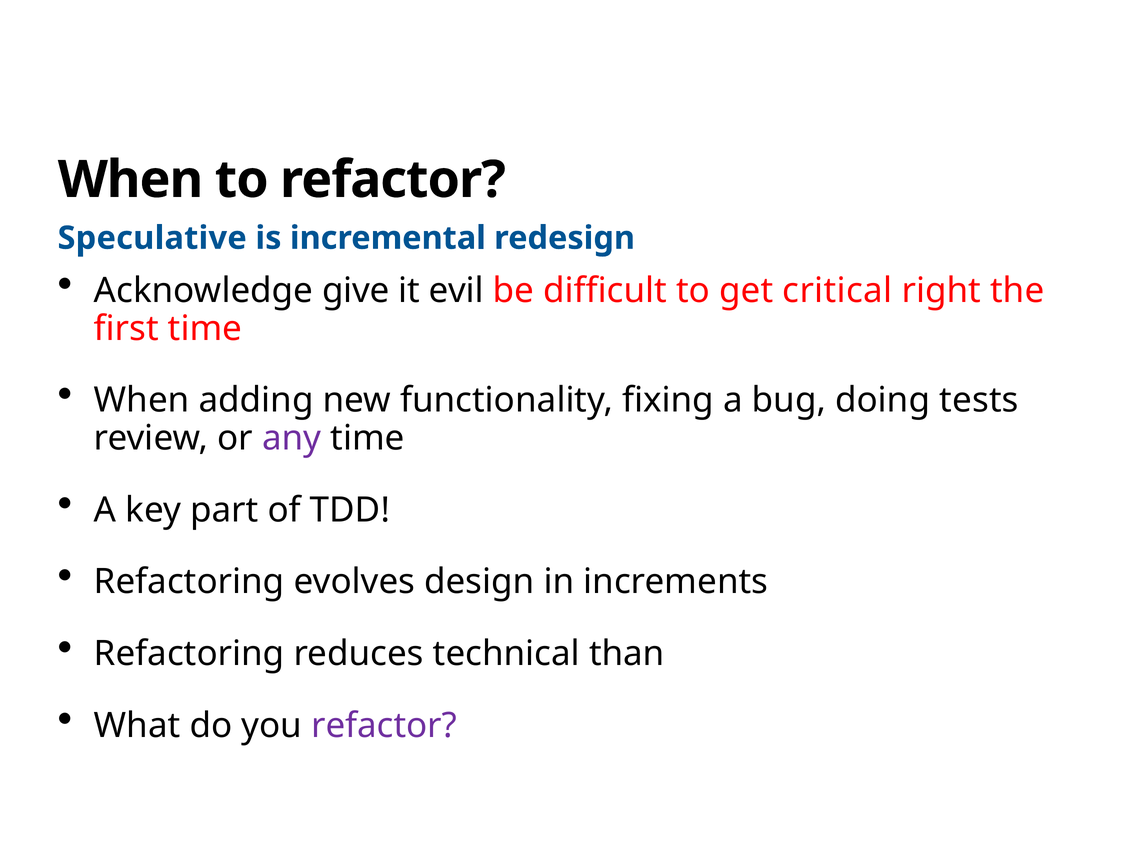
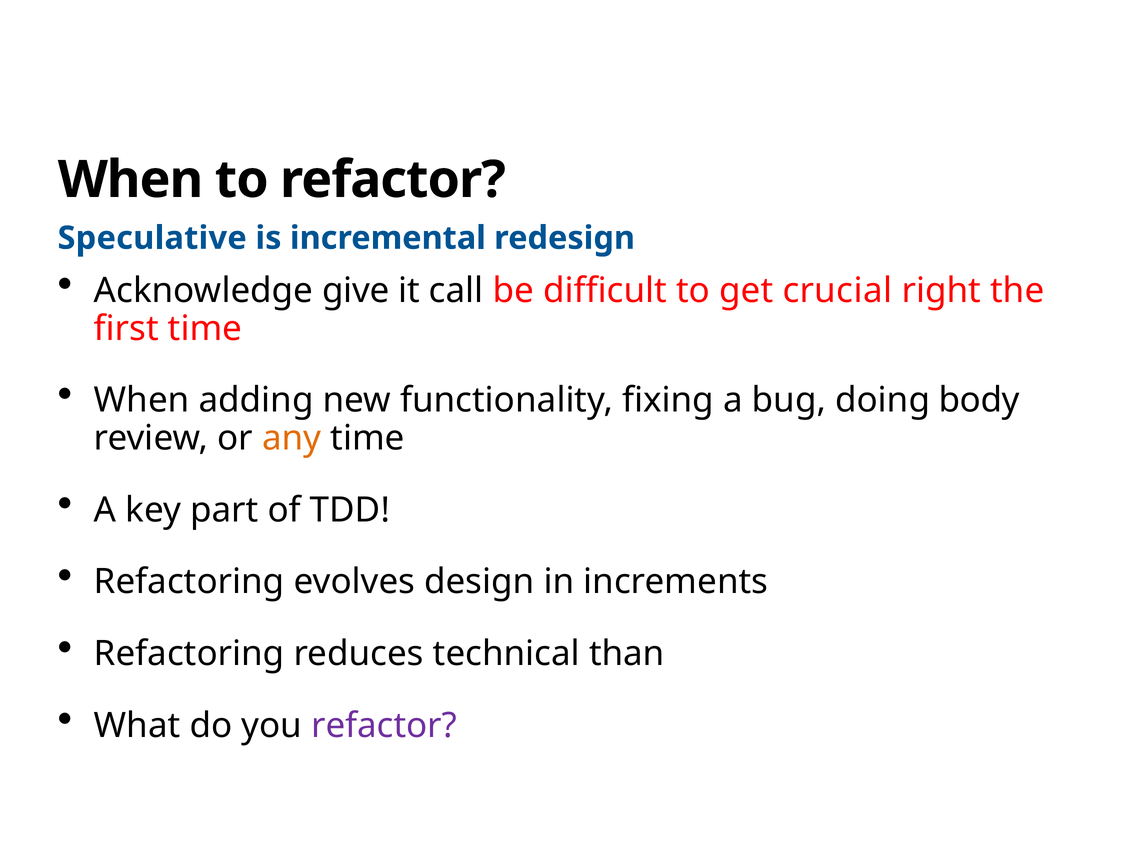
evil: evil -> call (456, 291)
critical: critical -> crucial (837, 291)
tests: tests -> body (979, 400)
any colour: purple -> orange (292, 438)
